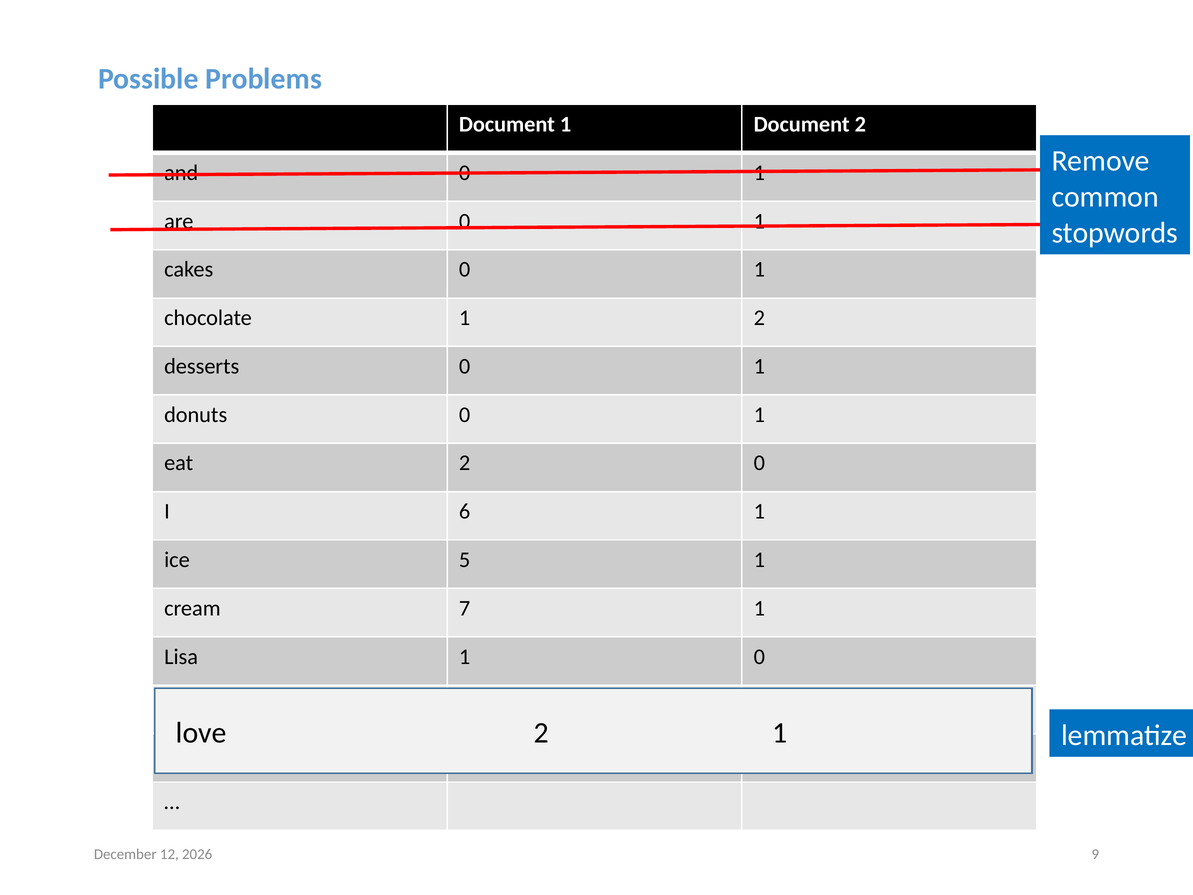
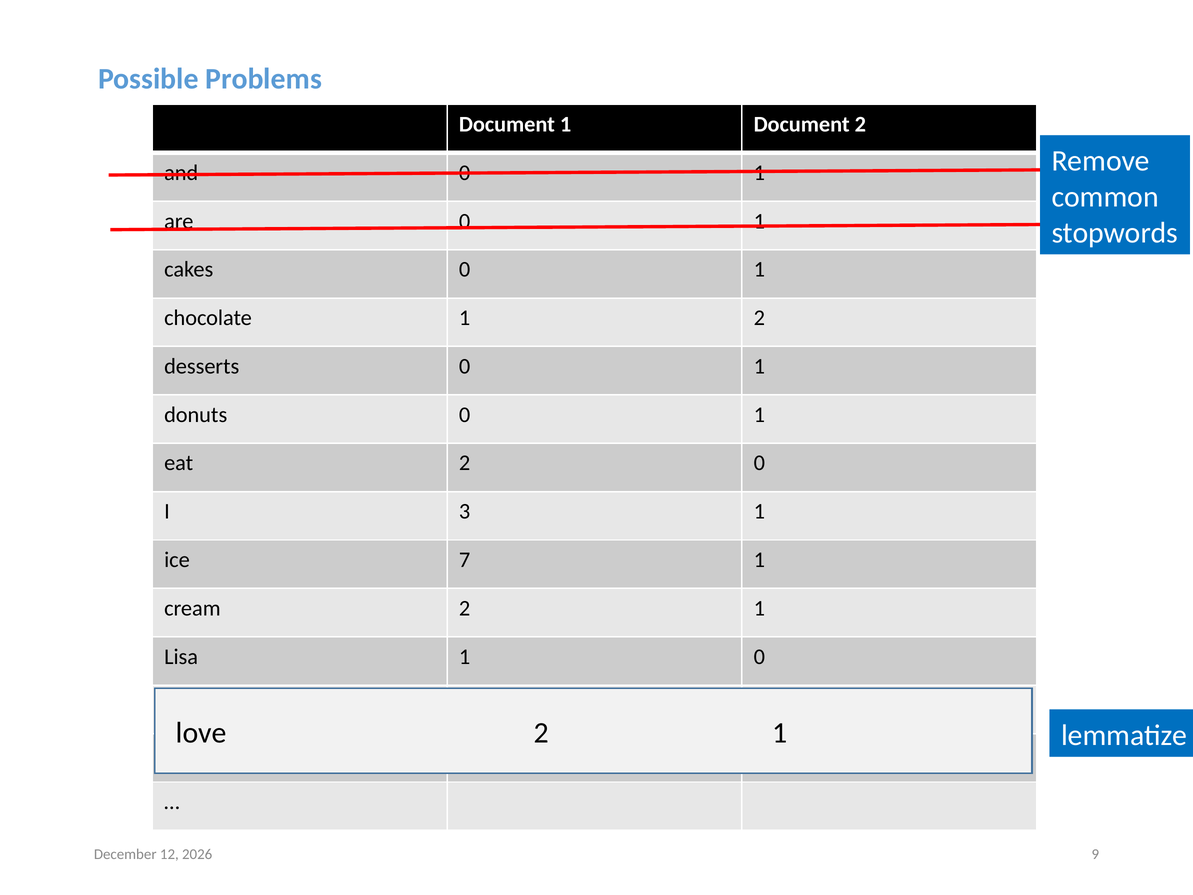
6: 6 -> 3 (465, 511)
5: 5 -> 7 (465, 560)
cream 7: 7 -> 2 (465, 608)
